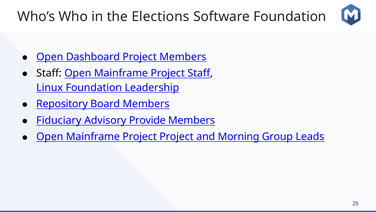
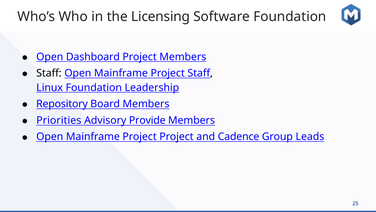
Elections: Elections -> Licensing (161, 17)
Fiduciary: Fiduciary -> Priorities (59, 120)
Morning: Morning -> Cadence (239, 136)
